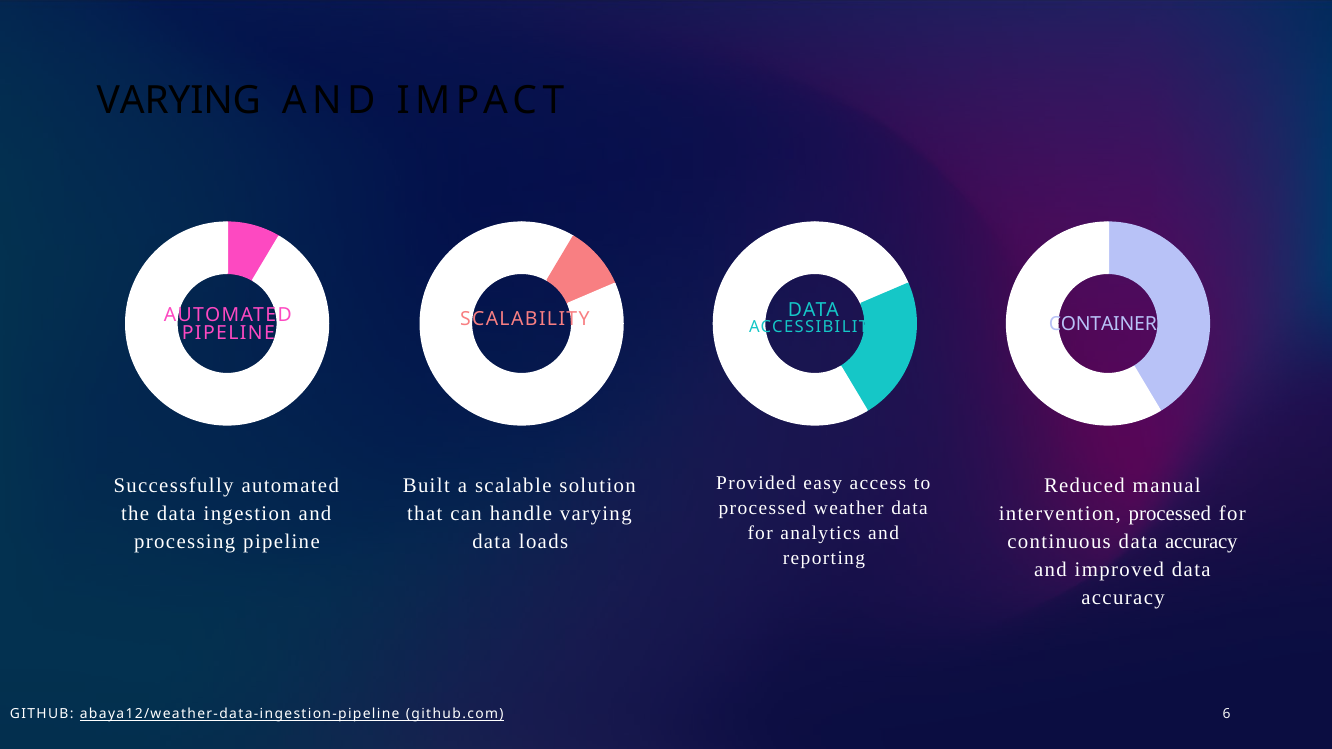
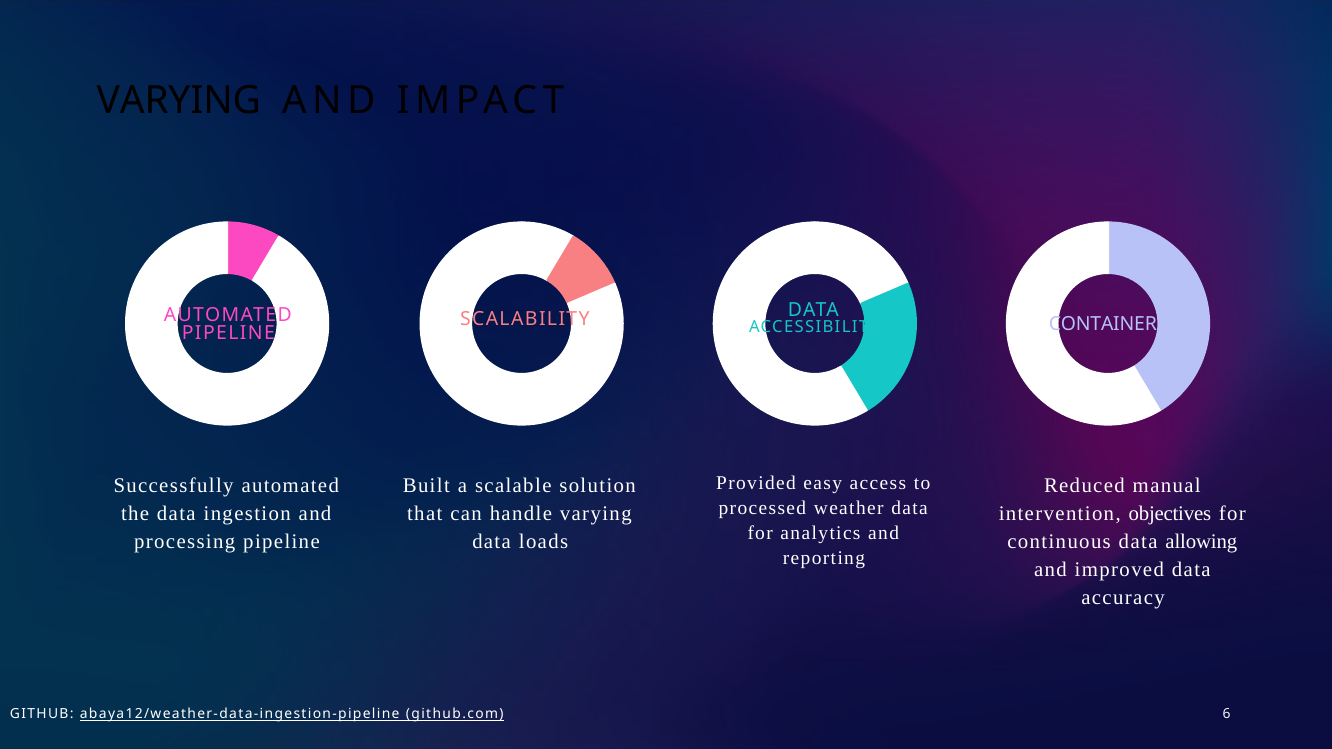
intervention processed: processed -> objectives (1170, 514)
continuous data accuracy: accuracy -> allowing (1201, 542)
